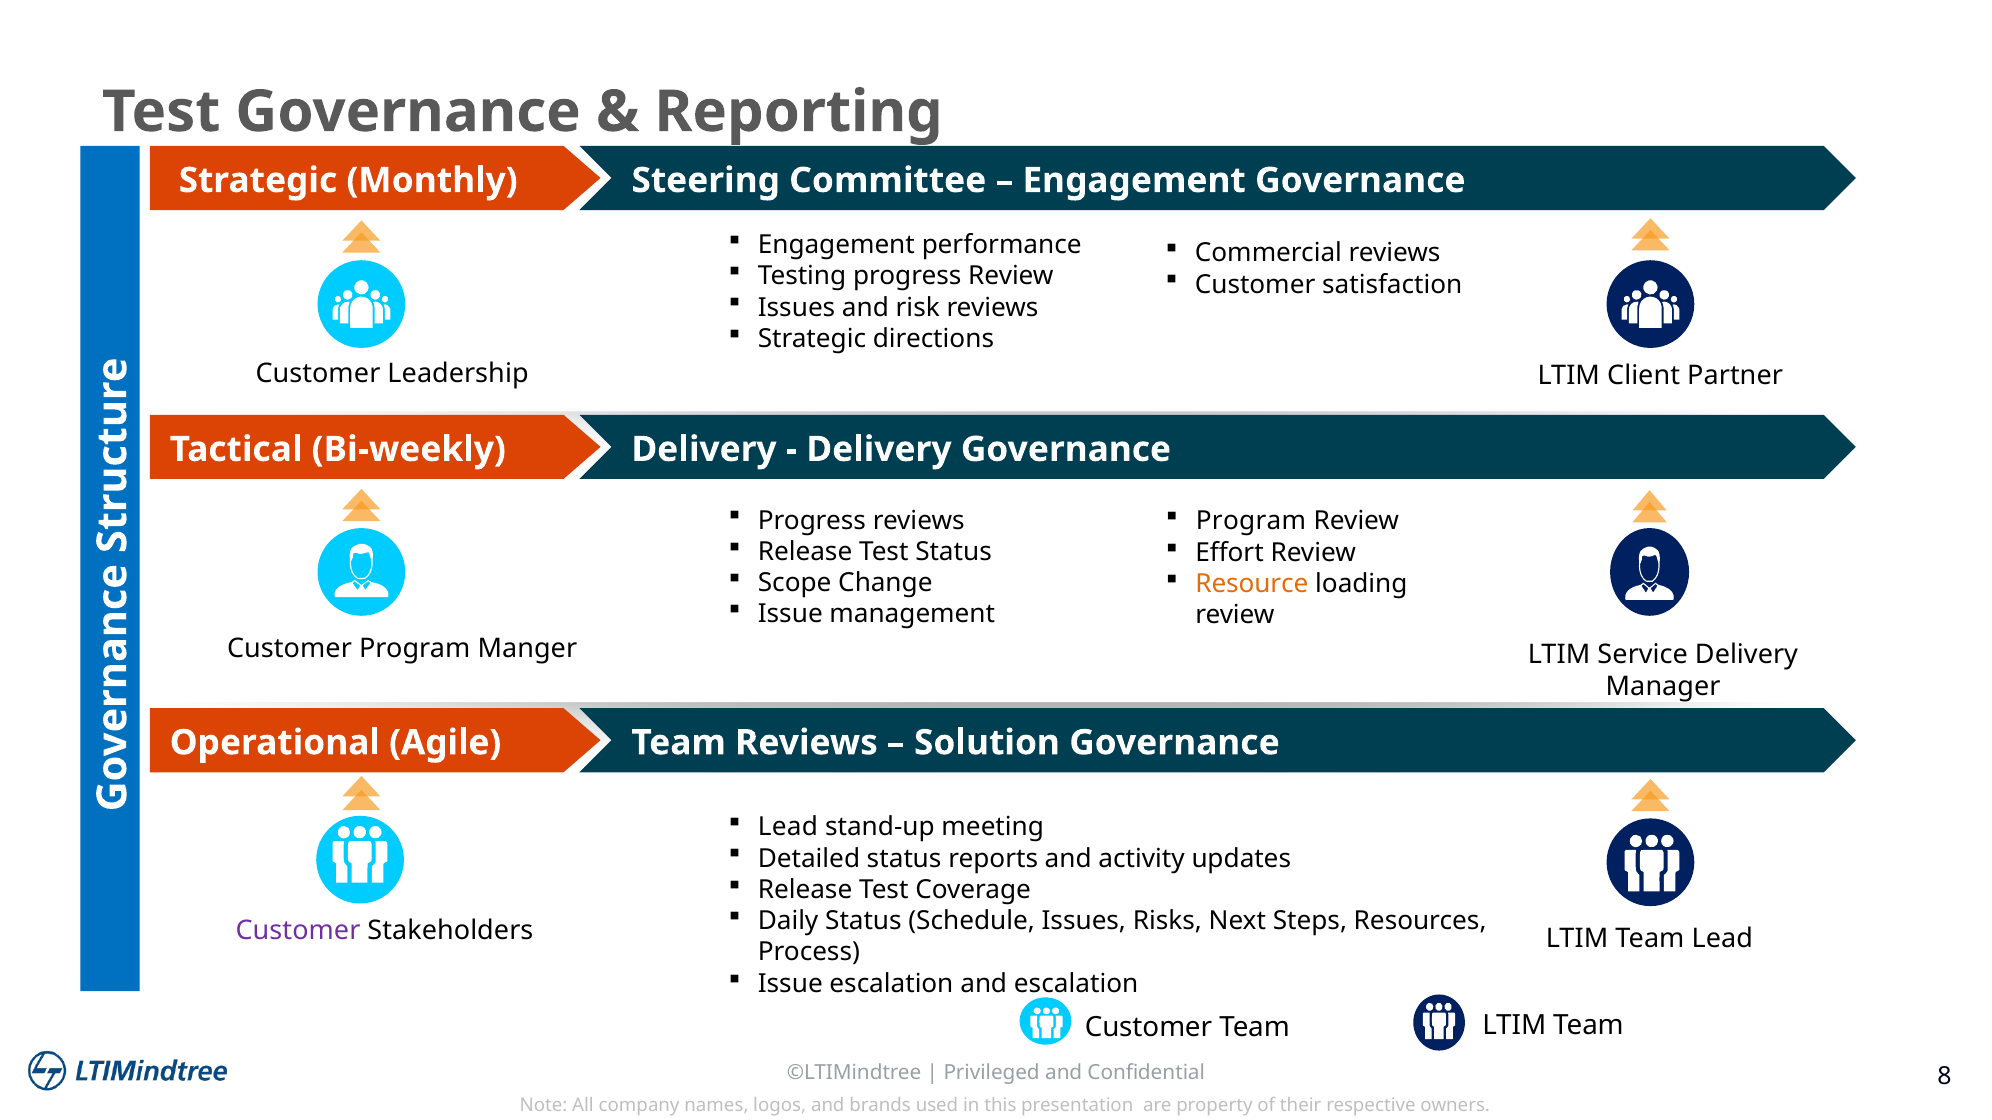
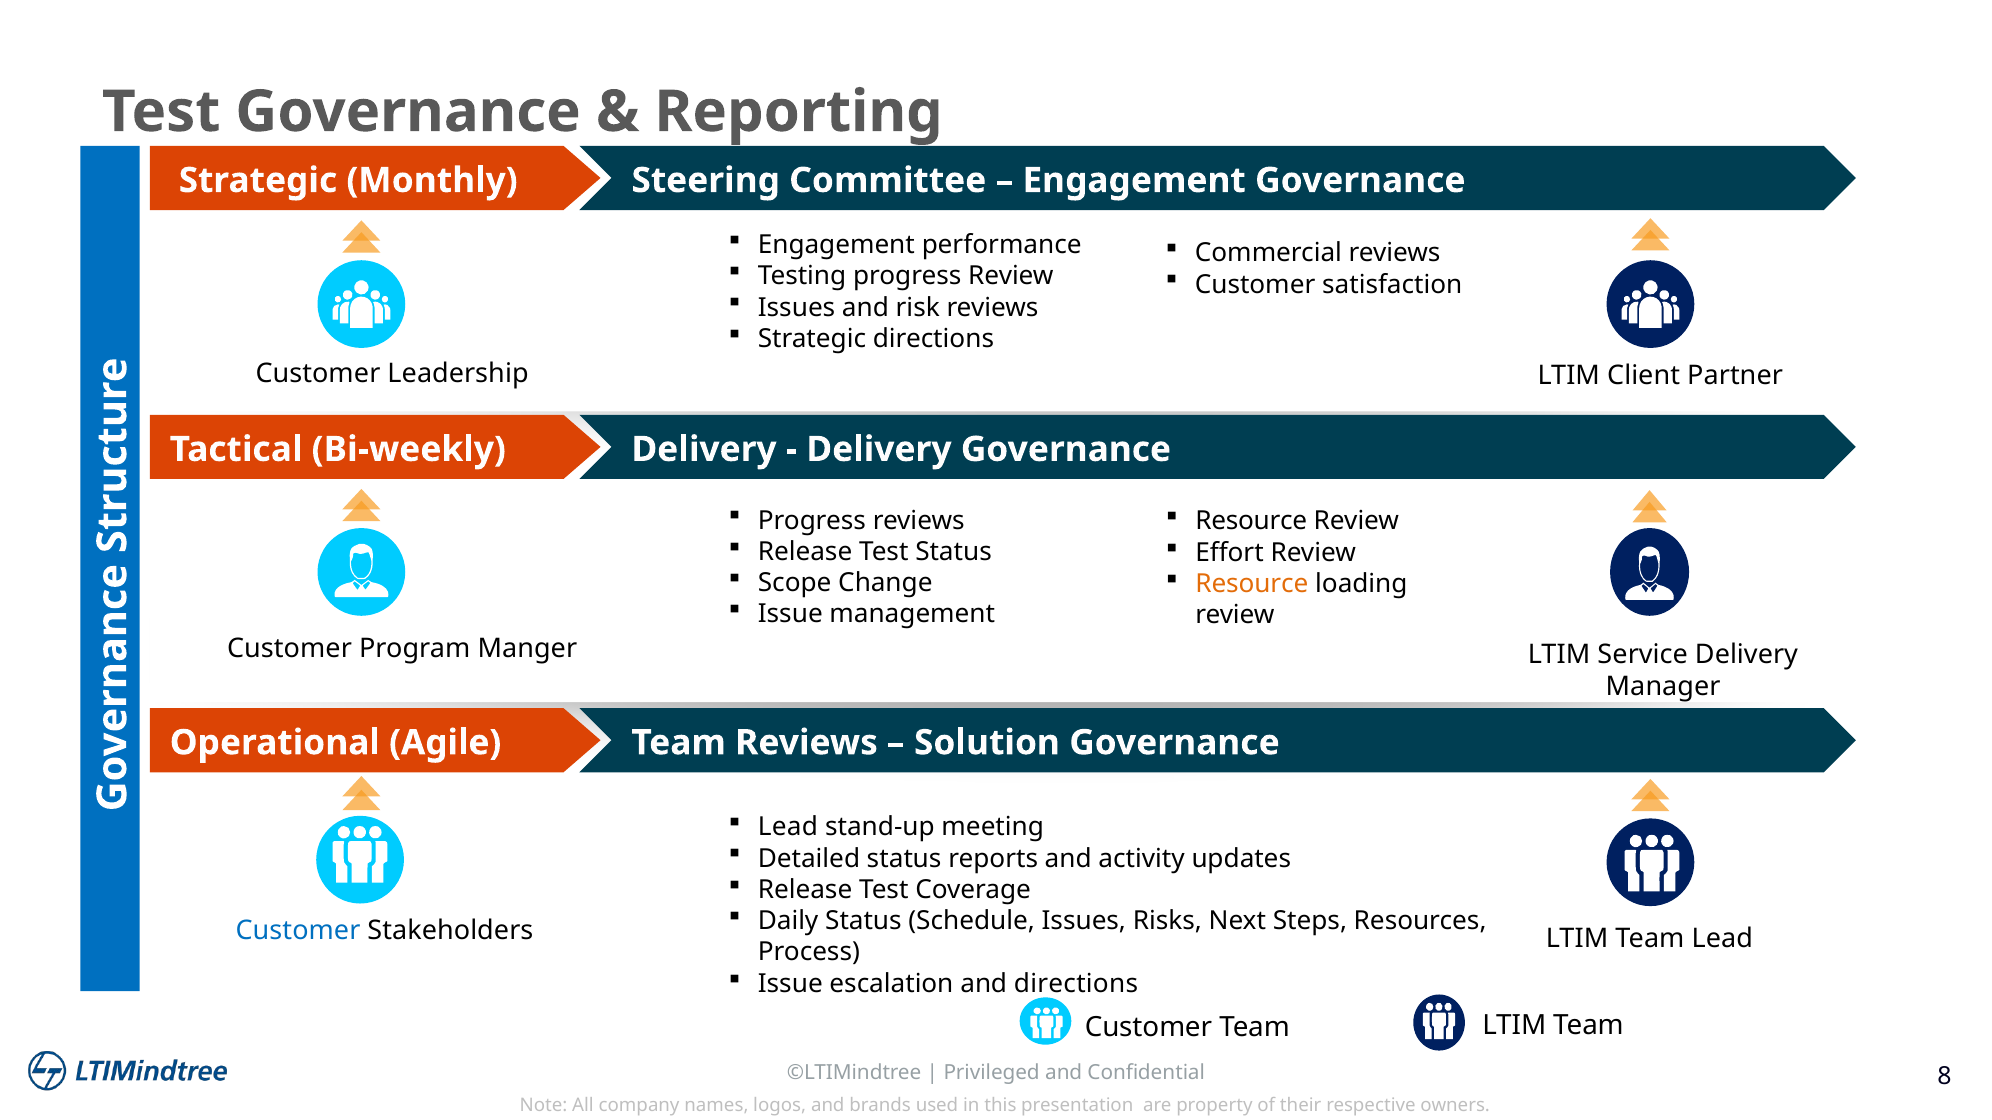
Program: Program -> Resource (1251, 522)
Customer colour: purple -> blue (298, 931)
and escalation: escalation -> directions (1076, 984)
